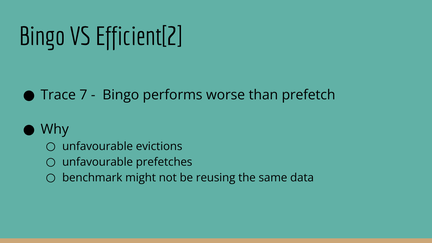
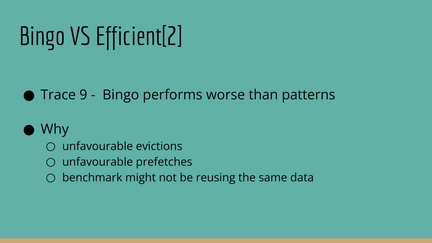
7: 7 -> 9 (83, 95)
prefetch: prefetch -> patterns (309, 95)
